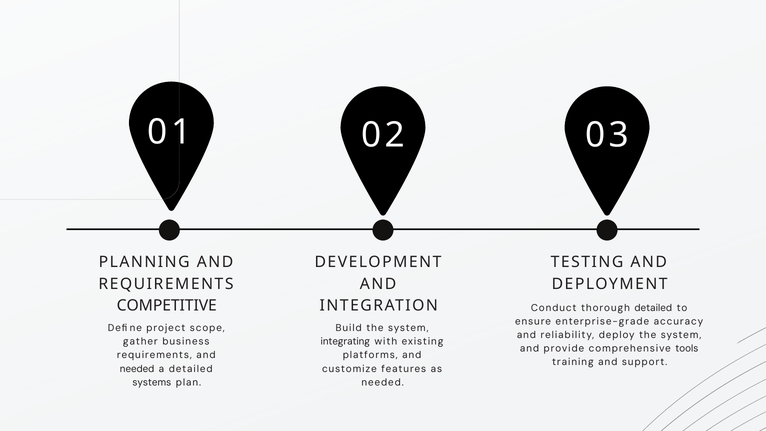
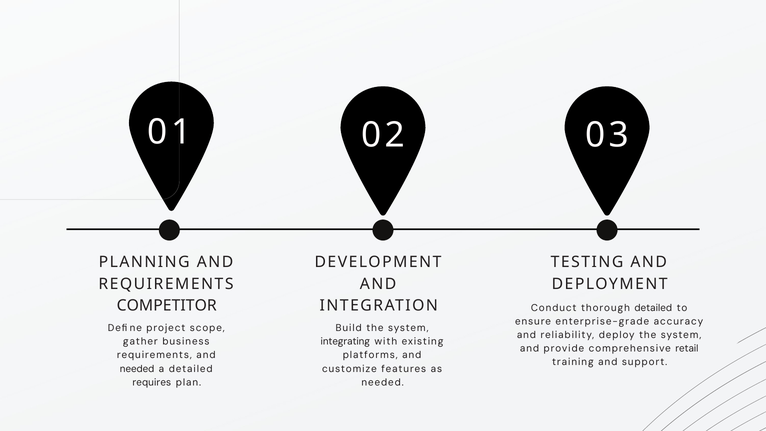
COMPETITIVE: COMPETITIVE -> COMPETITOR (167, 306)
tools: tools -> retail (687, 348)
systems: systems -> requires (152, 382)
